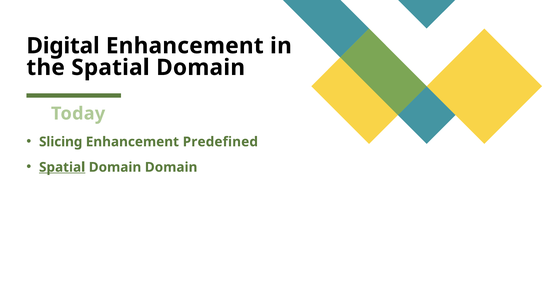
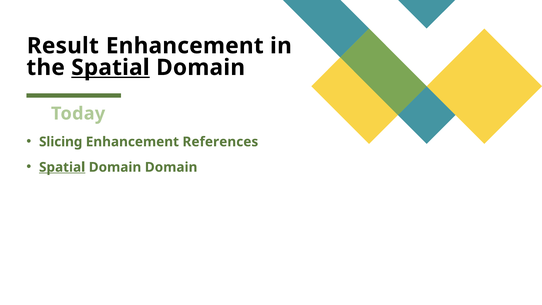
Digital: Digital -> Result (63, 46)
Spatial underline: none -> present (110, 67)
Predefined: Predefined -> References (220, 142)
